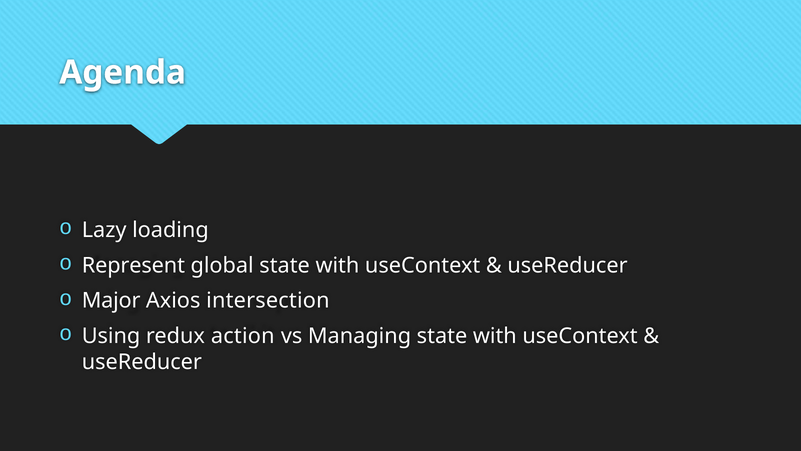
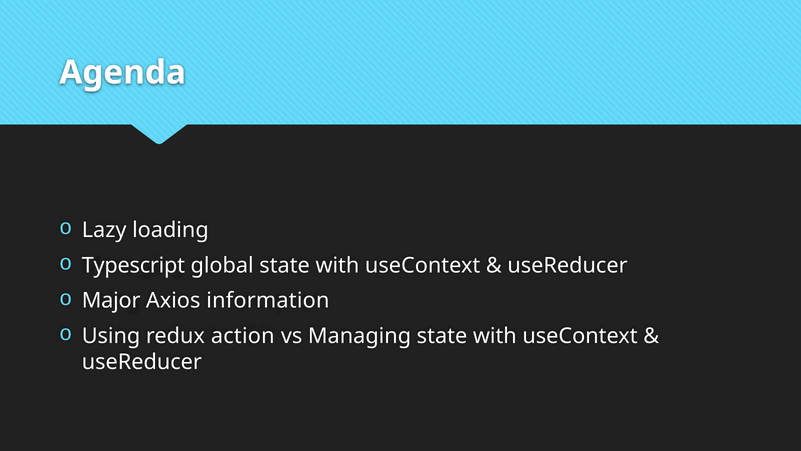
Represent: Represent -> Typescript (133, 265)
intersection: intersection -> information (268, 300)
